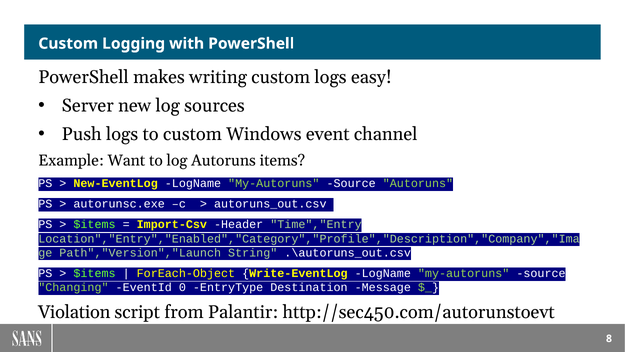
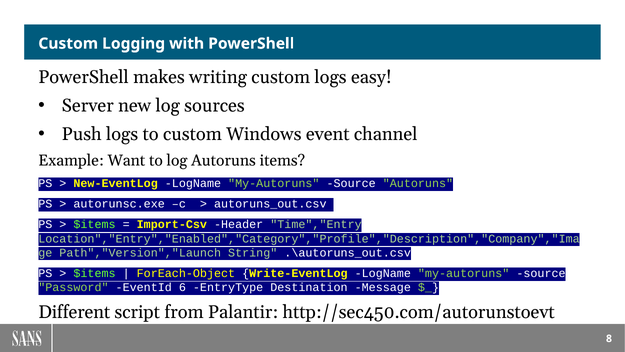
Changing: Changing -> Password (73, 287)
0: 0 -> 6 (182, 287)
Violation: Violation -> Different (74, 312)
